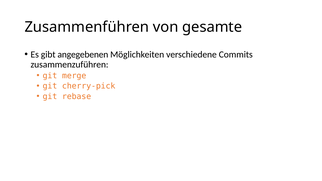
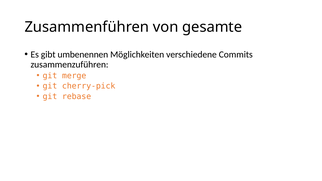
angegebenen: angegebenen -> umbenennen (83, 54)
